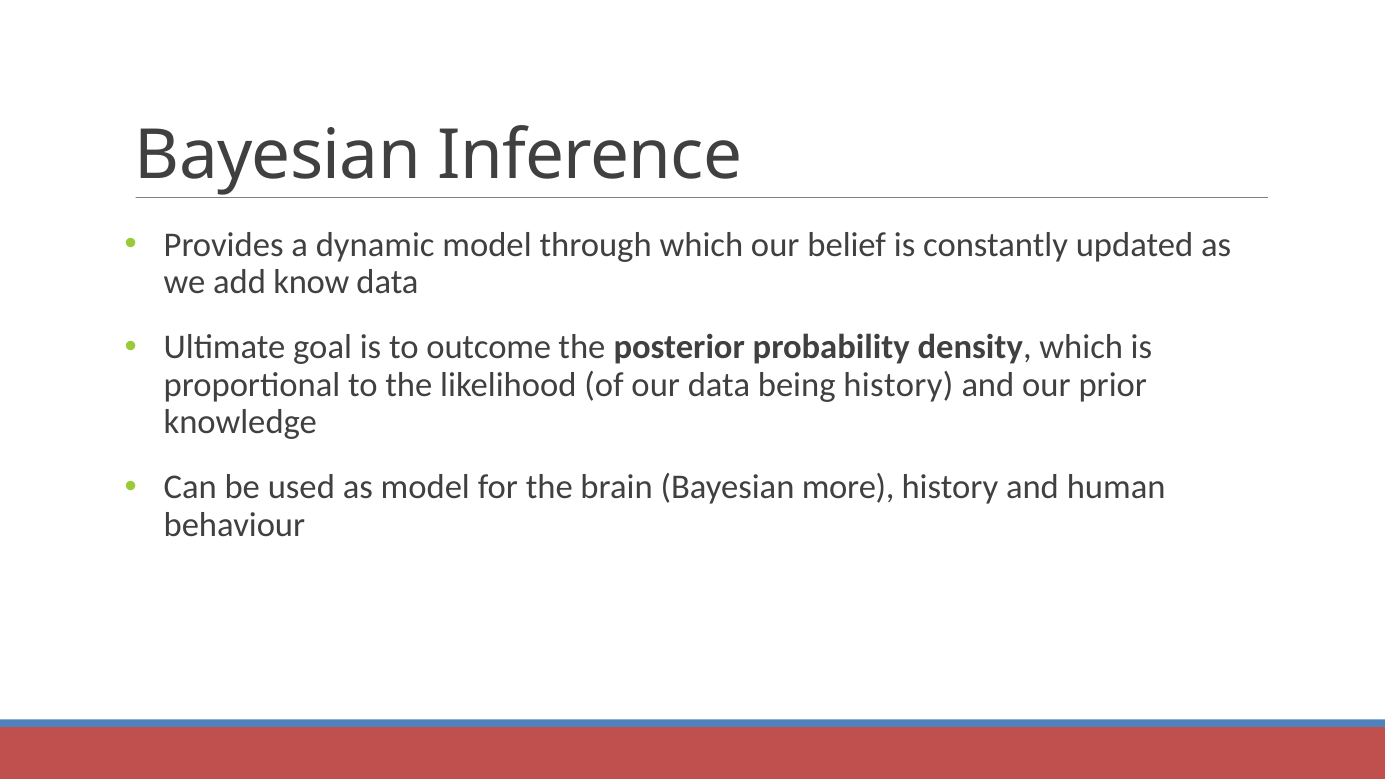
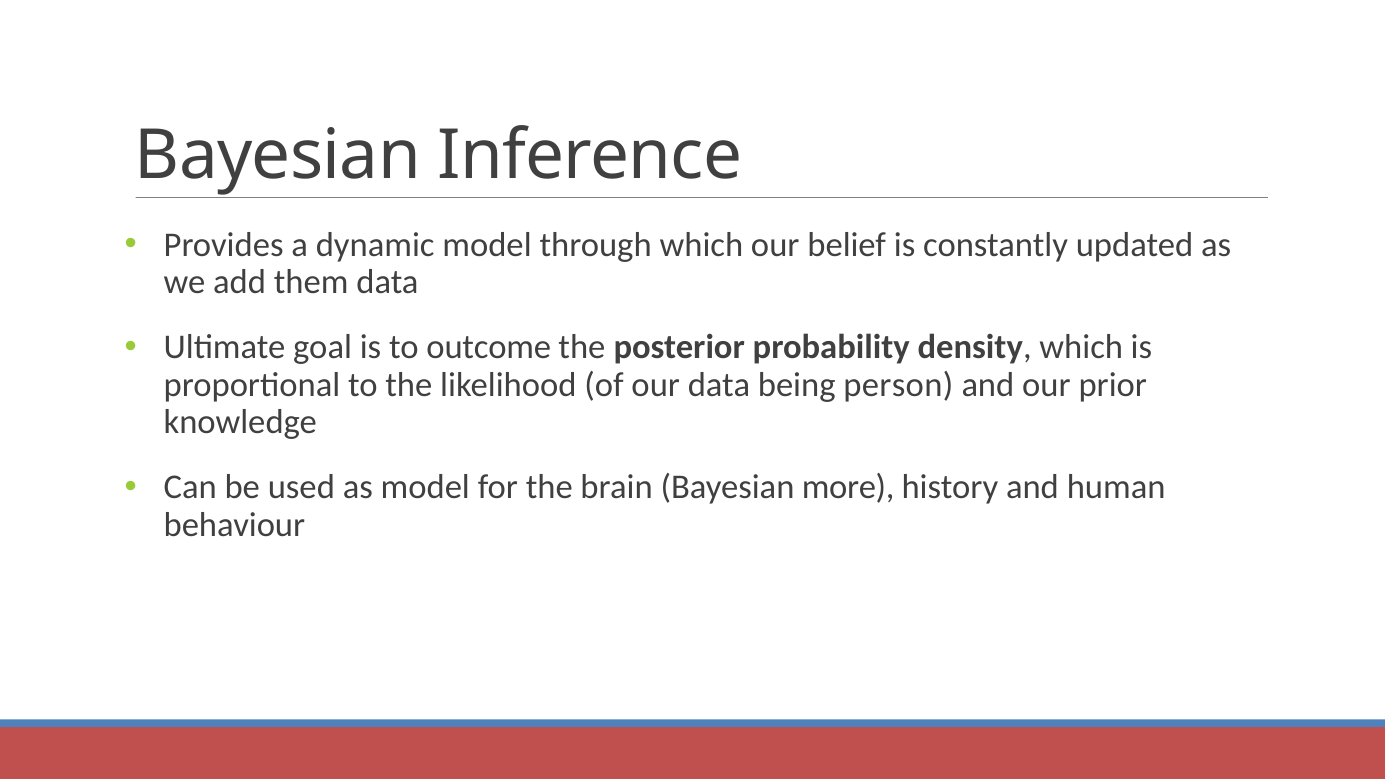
know: know -> them (311, 282)
being history: history -> person (898, 385)
